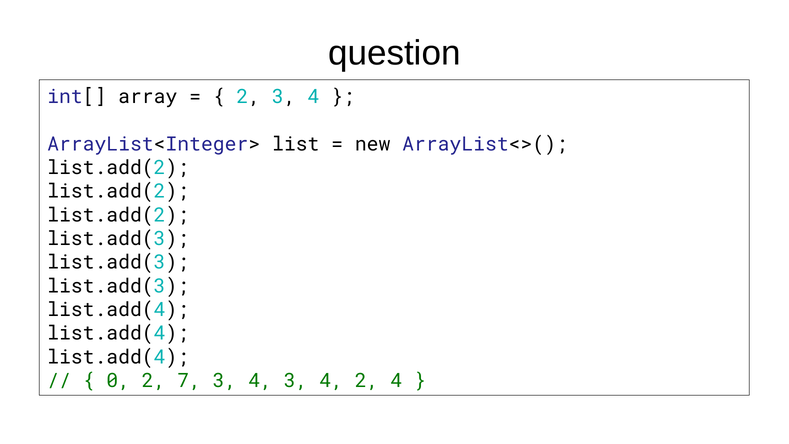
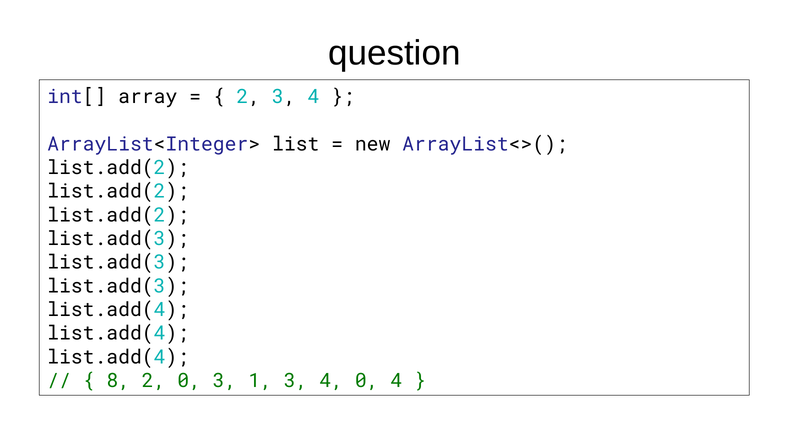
0: 0 -> 8 (118, 381)
2 7: 7 -> 0 (189, 381)
4: 4 -> 1 (260, 381)
4 2: 2 -> 0 (367, 381)
